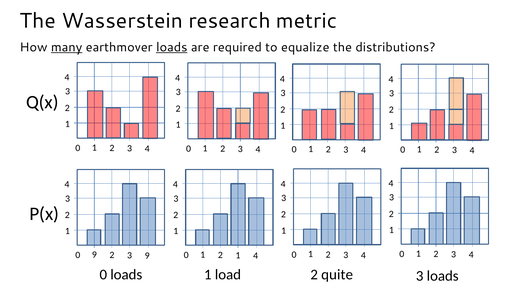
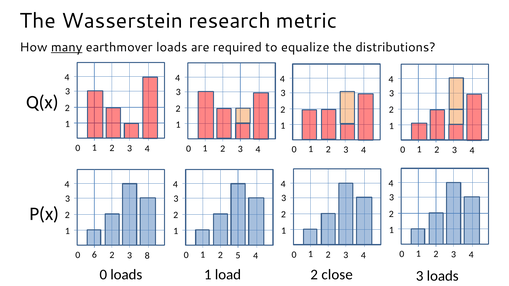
loads underline: present -> none (172, 47)
0 9: 9 -> 6 (94, 255)
3 9: 9 -> 8 (147, 256)
2 1: 1 -> 5 (238, 256)
quite: quite -> close (337, 275)
